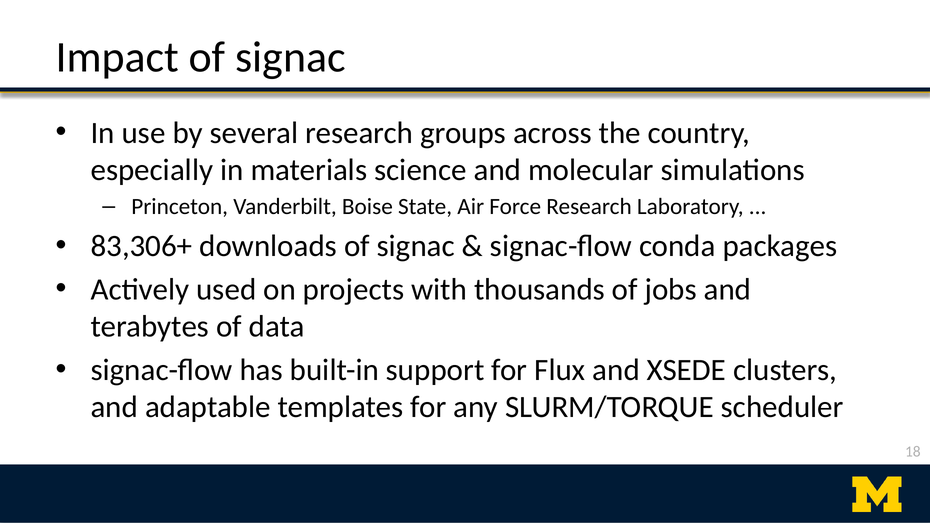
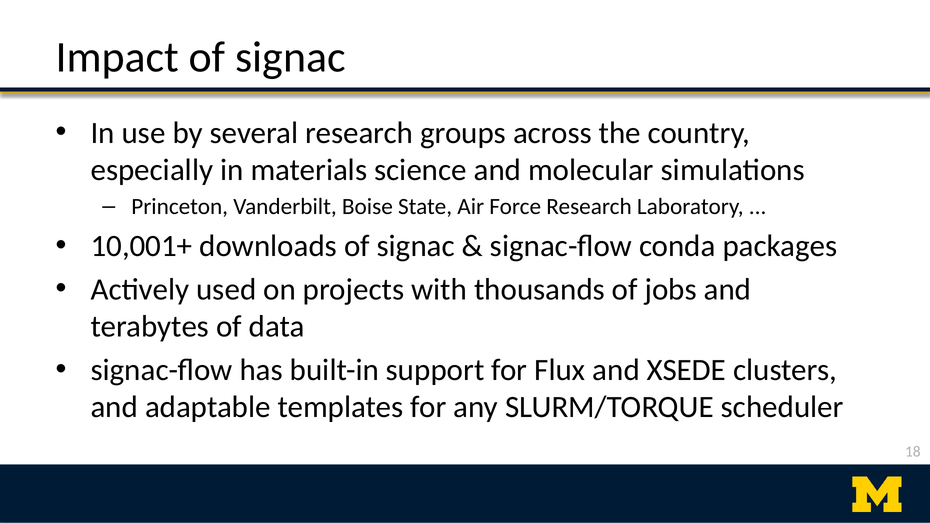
83,306+: 83,306+ -> 10,001+ (141, 246)
